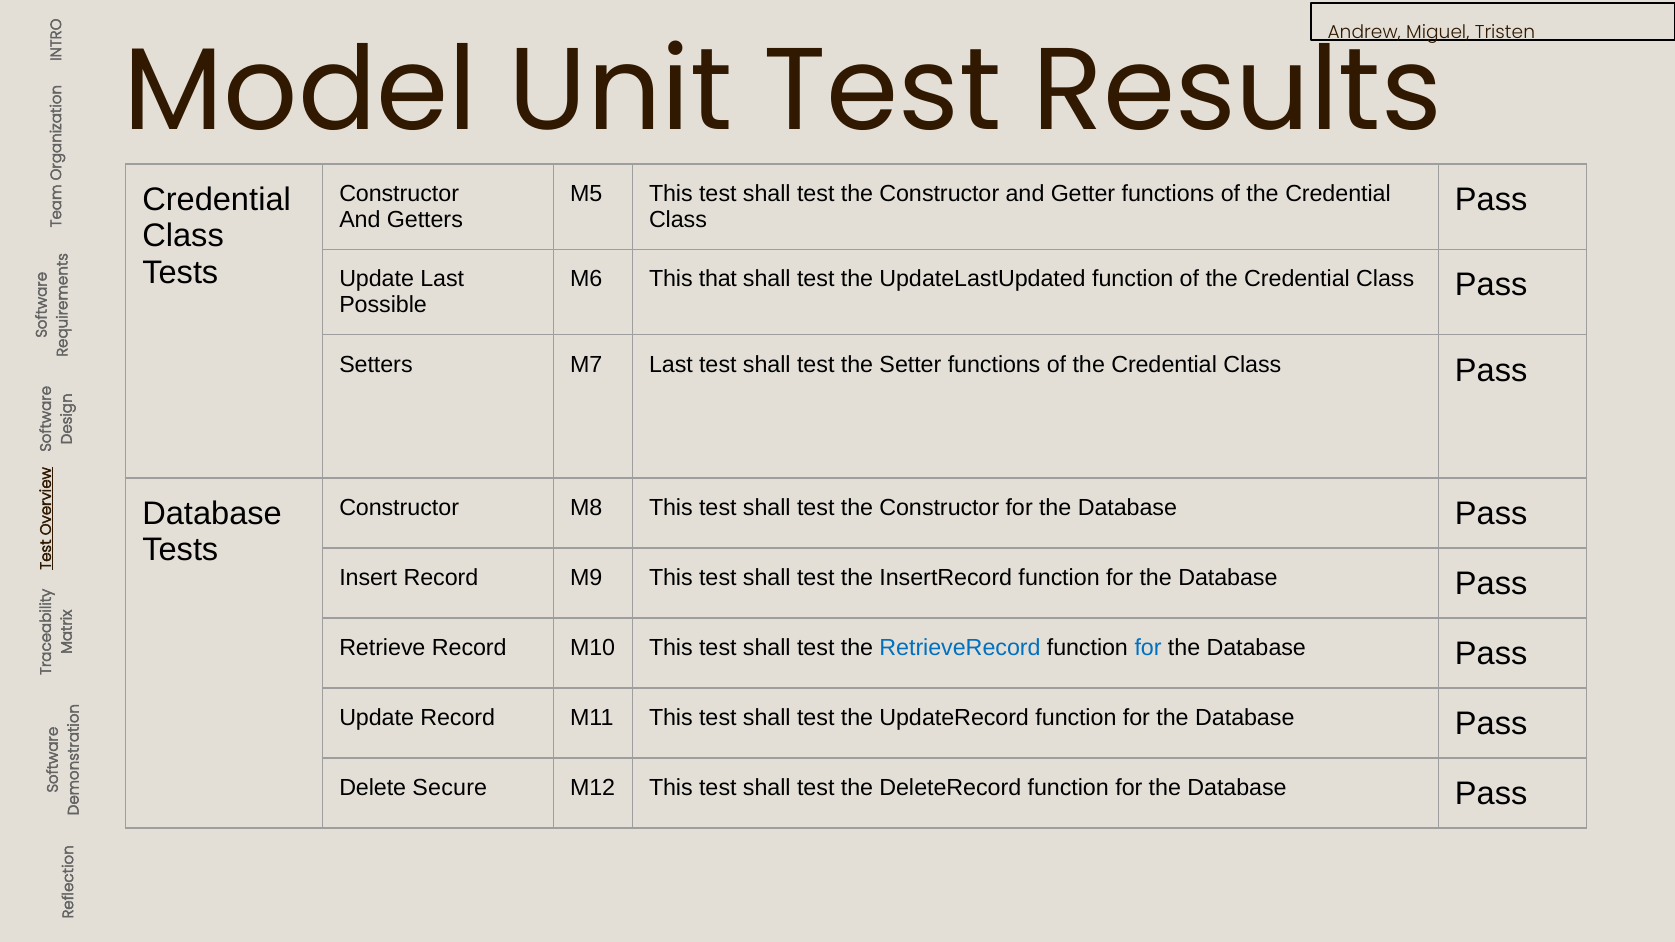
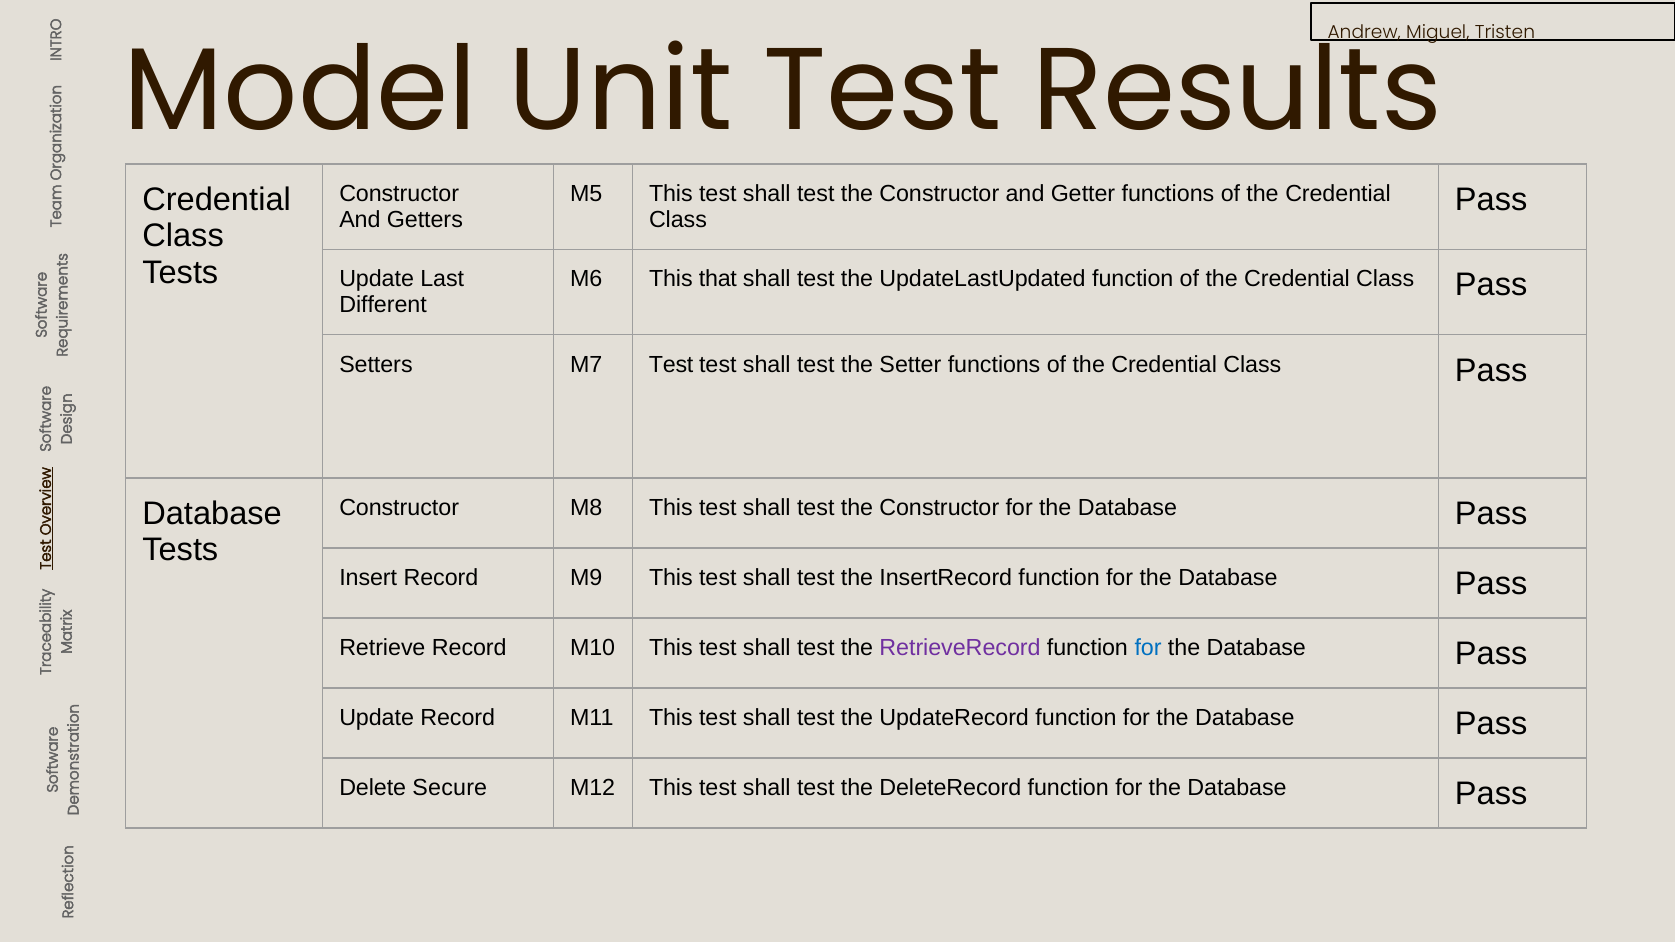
Possible: Possible -> Different (383, 305)
M7 Last: Last -> Test (671, 365)
RetrieveRecord colour: blue -> purple (960, 648)
